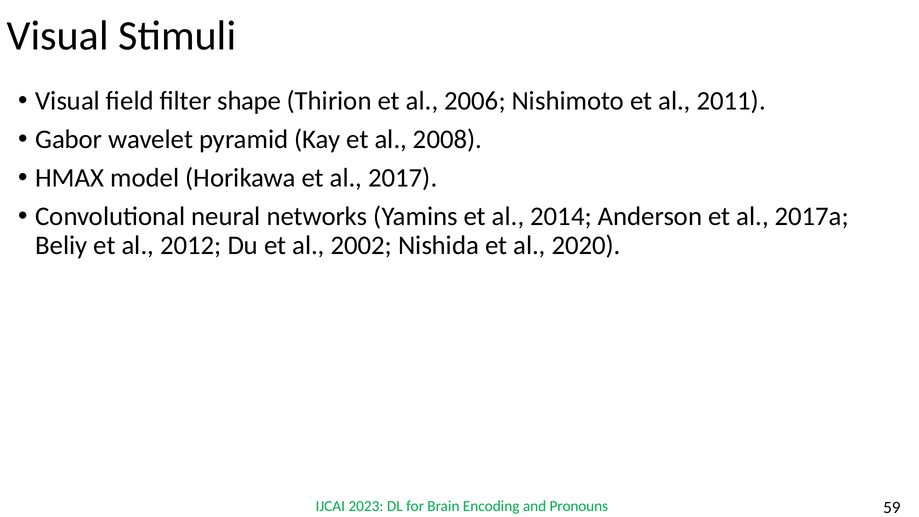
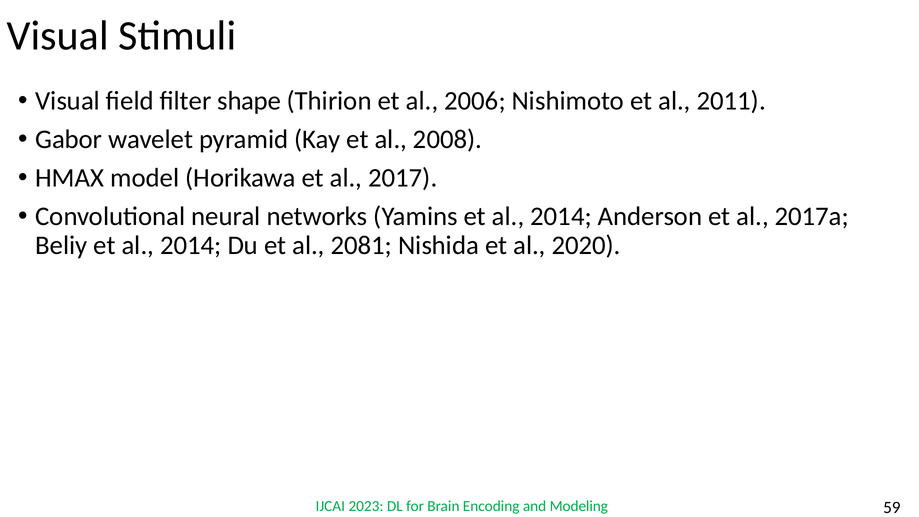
Beliy et al 2012: 2012 -> 2014 (191, 245)
2002: 2002 -> 2081 (361, 245)
Pronouns: Pronouns -> Modeling (579, 506)
